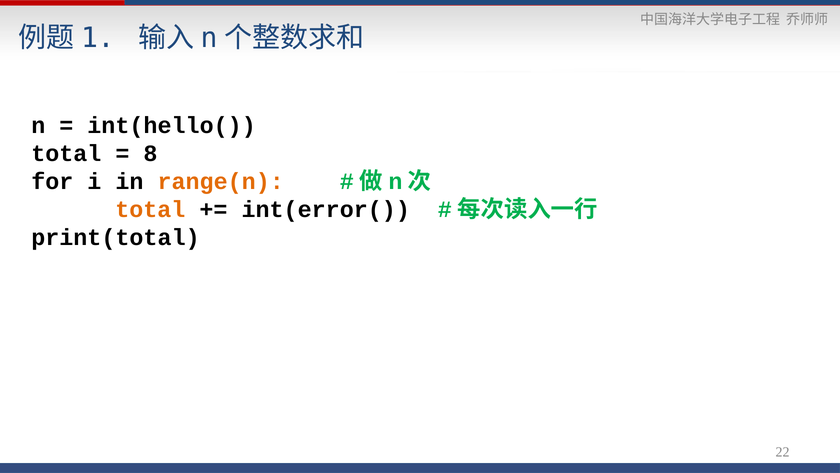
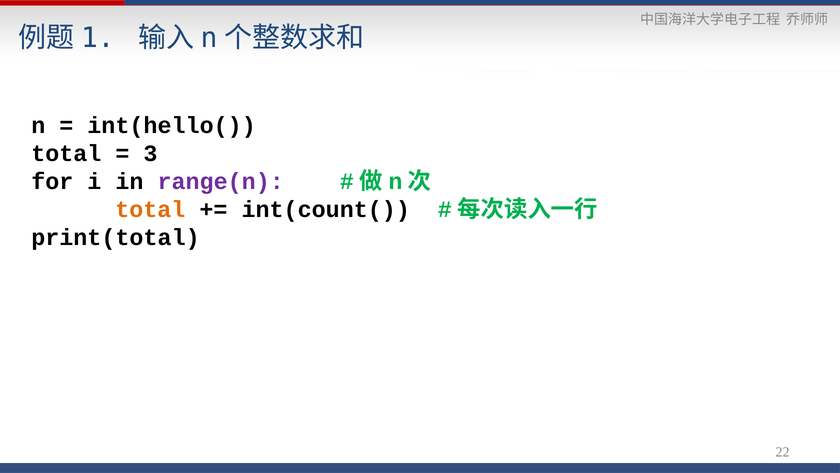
8: 8 -> 3 (151, 153)
range(n colour: orange -> purple (221, 181)
int(error(: int(error( -> int(count( (326, 209)
